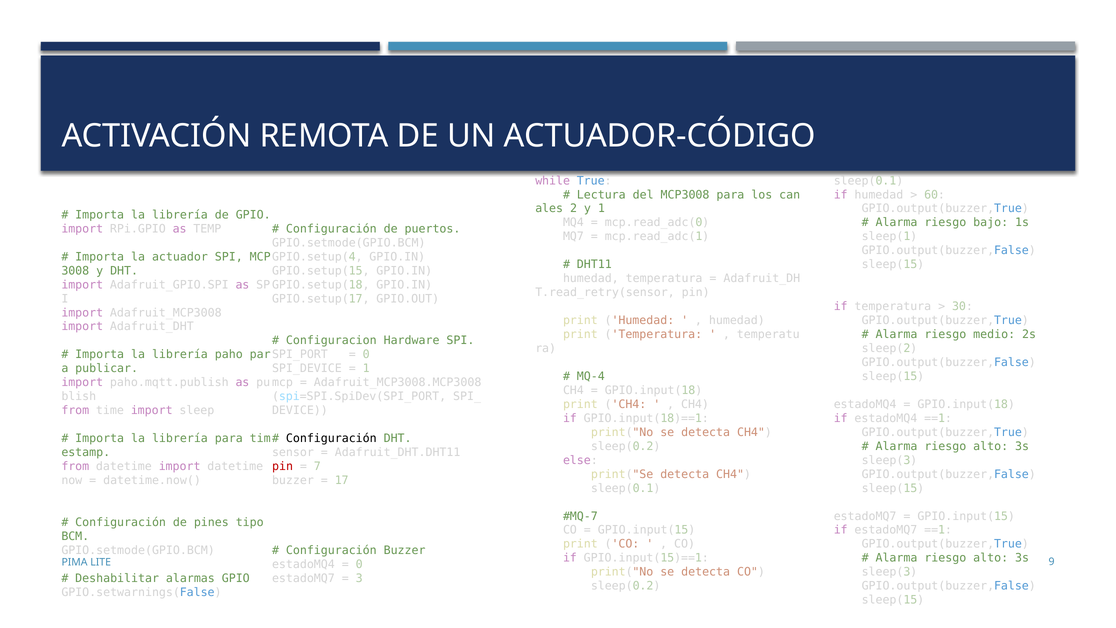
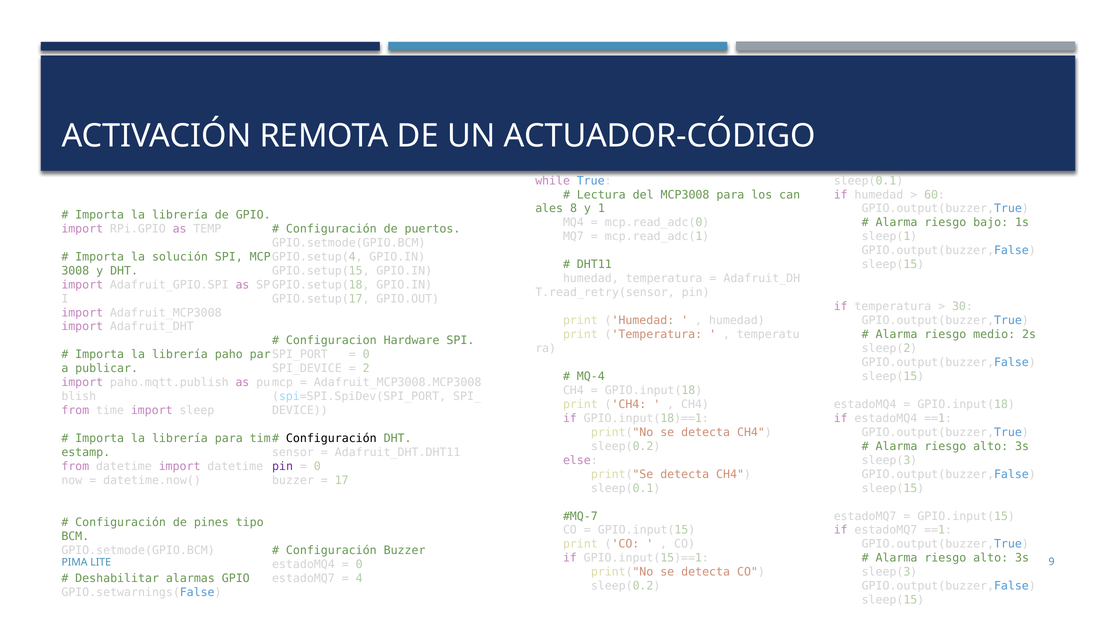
2: 2 -> 8 (574, 209)
actuador: actuador -> solución (180, 257)
1: 1 -> 2 (366, 368)
pin colour: red -> purple (283, 466)
7: 7 -> 0 (317, 466)
3: 3 -> 4 (359, 578)
